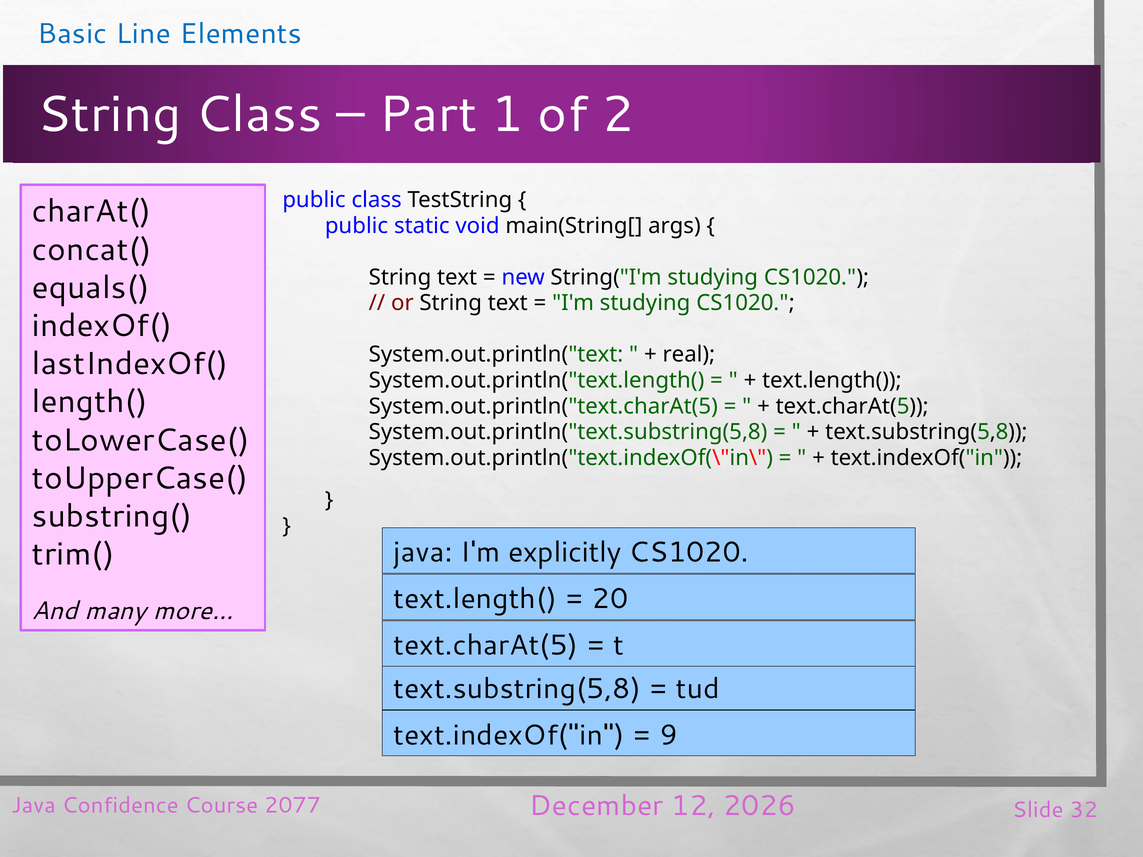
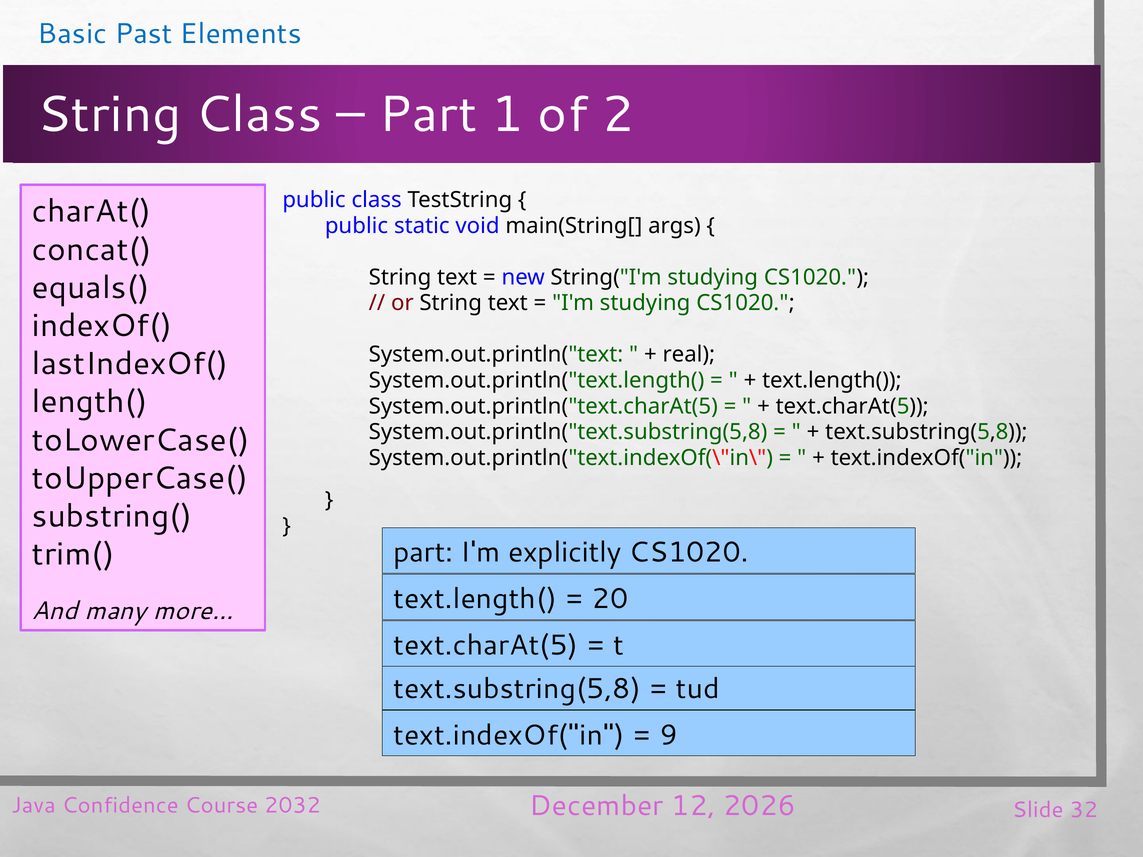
Line: Line -> Past (144, 34)
java: java -> part (423, 553)
2077: 2077 -> 2032 (293, 806)
